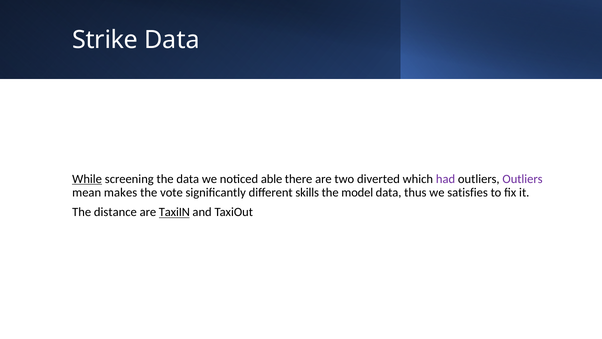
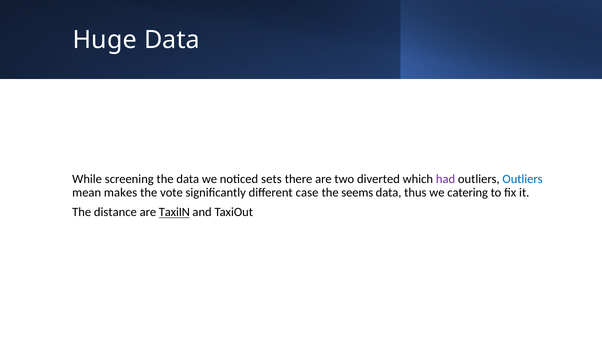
Strike: Strike -> Huge (105, 40)
While underline: present -> none (87, 179)
able: able -> sets (271, 179)
Outliers colour: purple -> blue (523, 179)
skills: skills -> case (307, 192)
model: model -> seems (357, 192)
satisfies: satisfies -> catering (468, 192)
